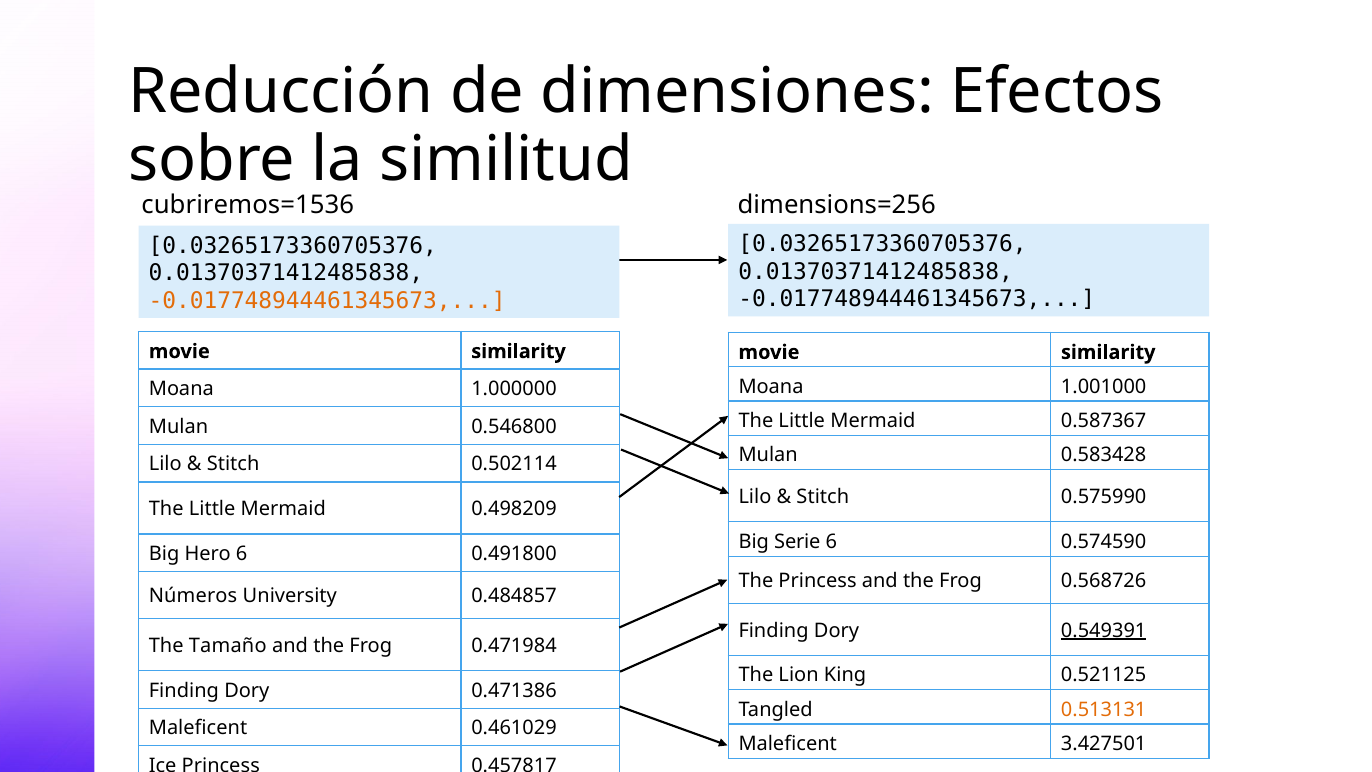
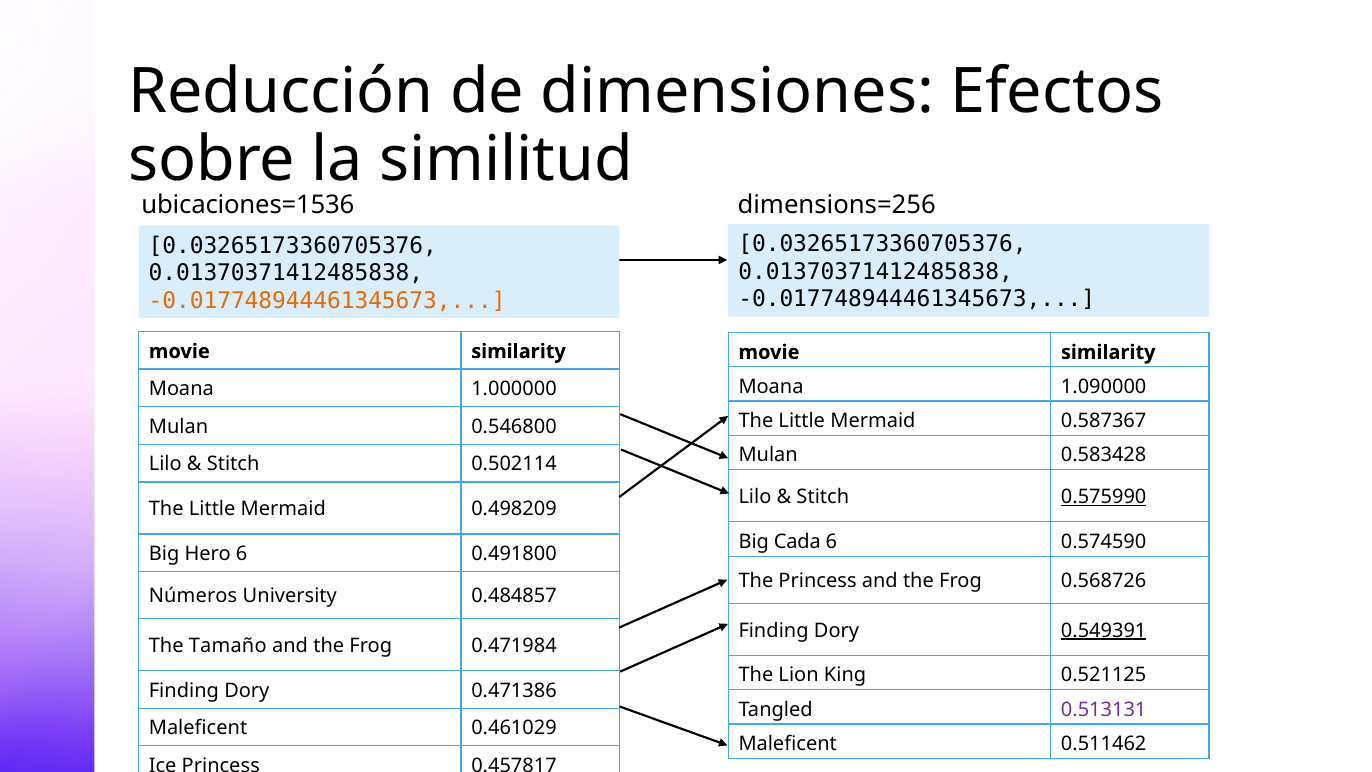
cubriremos=1536: cubriremos=1536 -> ubicaciones=1536 (248, 204)
1.001000: 1.001000 -> 1.090000 (1104, 387)
0.575990 underline: none -> present (1104, 497)
Serie: Serie -> Cada (797, 542)
0.513131 colour: orange -> purple (1104, 709)
3.427501: 3.427501 -> 0.511462 (1104, 744)
